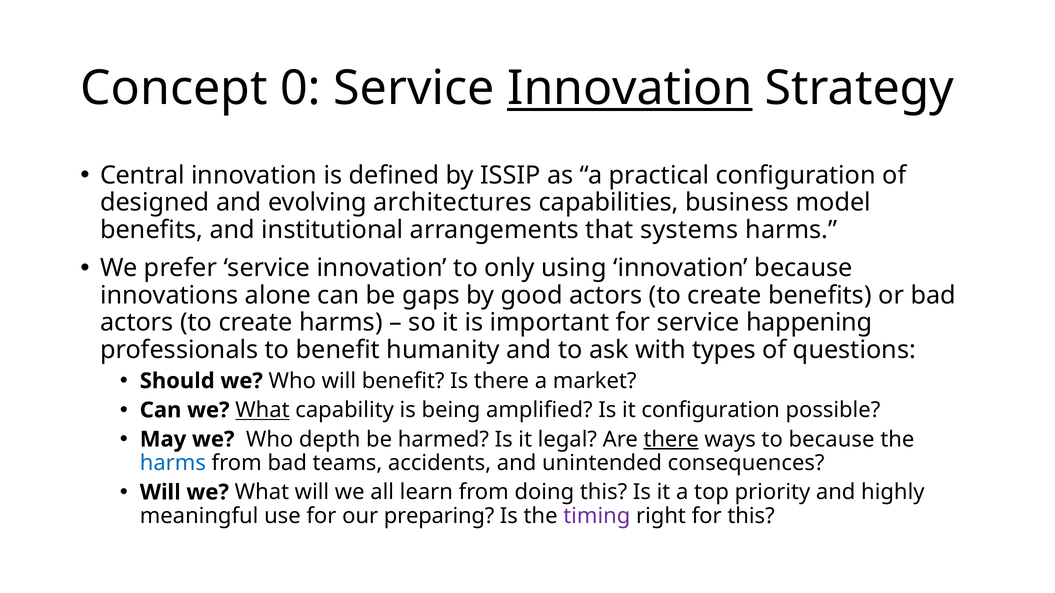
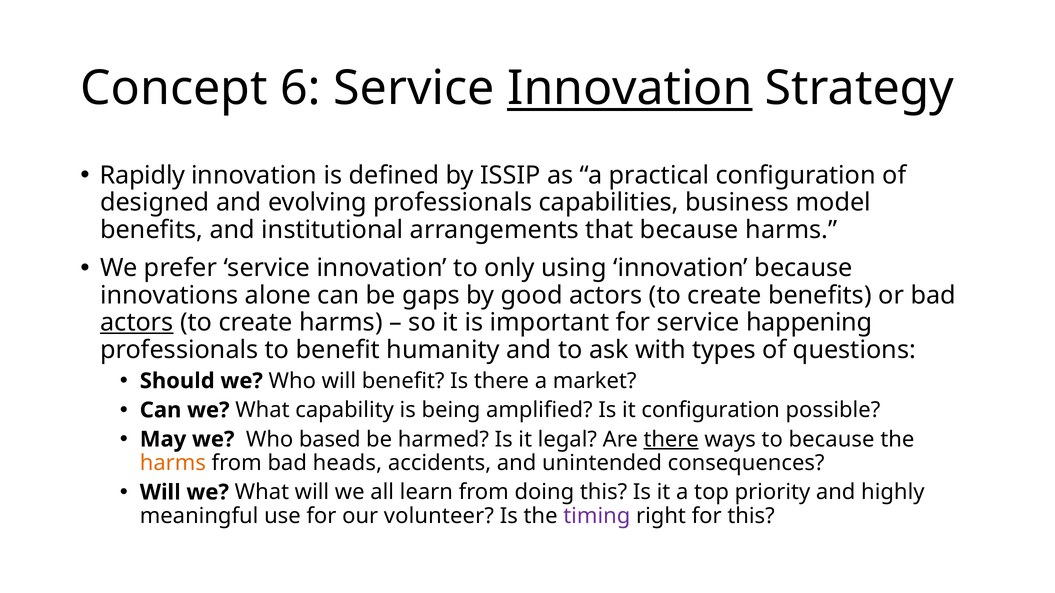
0: 0 -> 6 (301, 89)
Central: Central -> Rapidly (142, 175)
evolving architectures: architectures -> professionals (453, 203)
that systems: systems -> because (689, 230)
actors underline: none -> present (137, 323)
What underline: present -> none (262, 410)
depth: depth -> based (330, 440)
harms colour: blue -> orange (173, 463)
teams: teams -> heads (347, 463)
preparing: preparing -> volunteer (439, 516)
